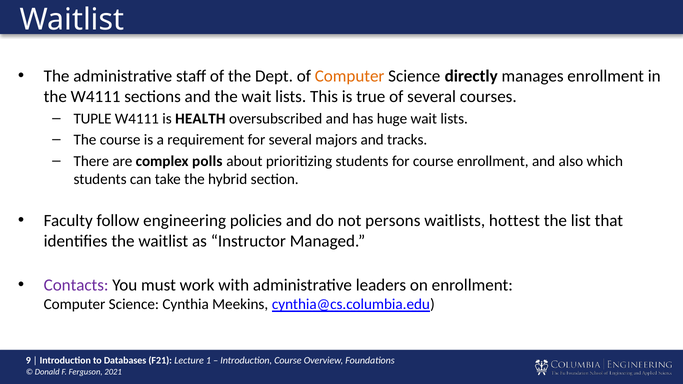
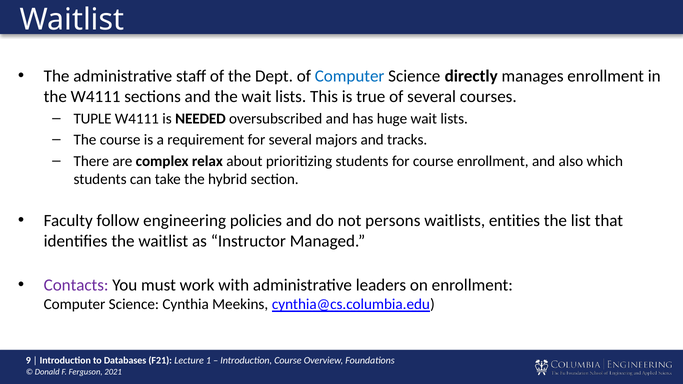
Computer colour: orange -> blue (350, 76)
HEALTH: HEALTH -> NEEDED (201, 119)
polls: polls -> relax (207, 161)
hottest: hottest -> entities (514, 221)
